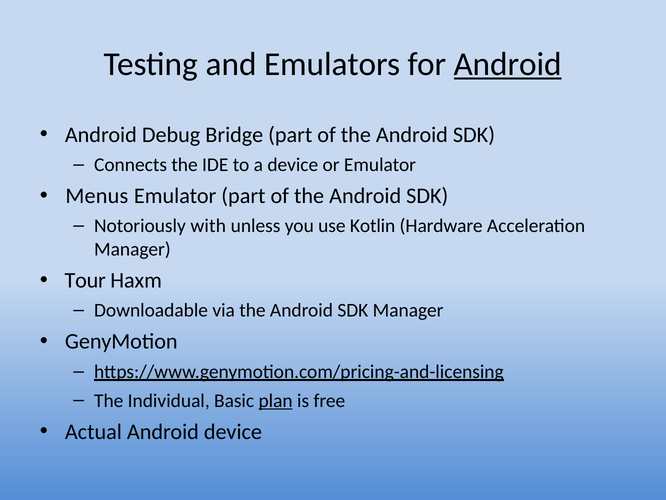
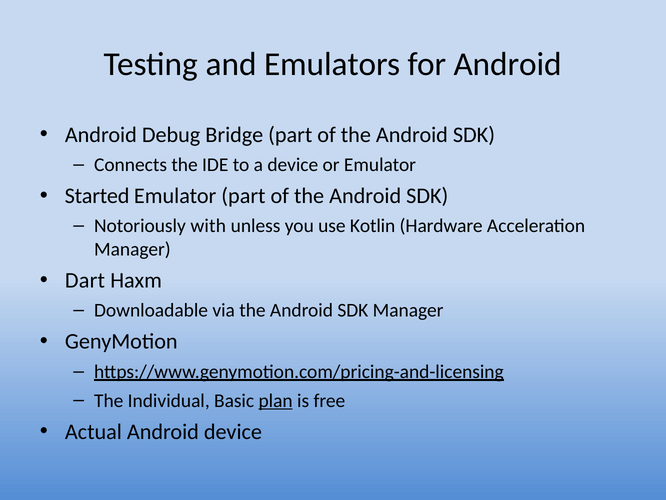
Android underline: present -> none (508, 64)
Menus: Menus -> Started (97, 196)
Tour: Tour -> Dart (85, 280)
